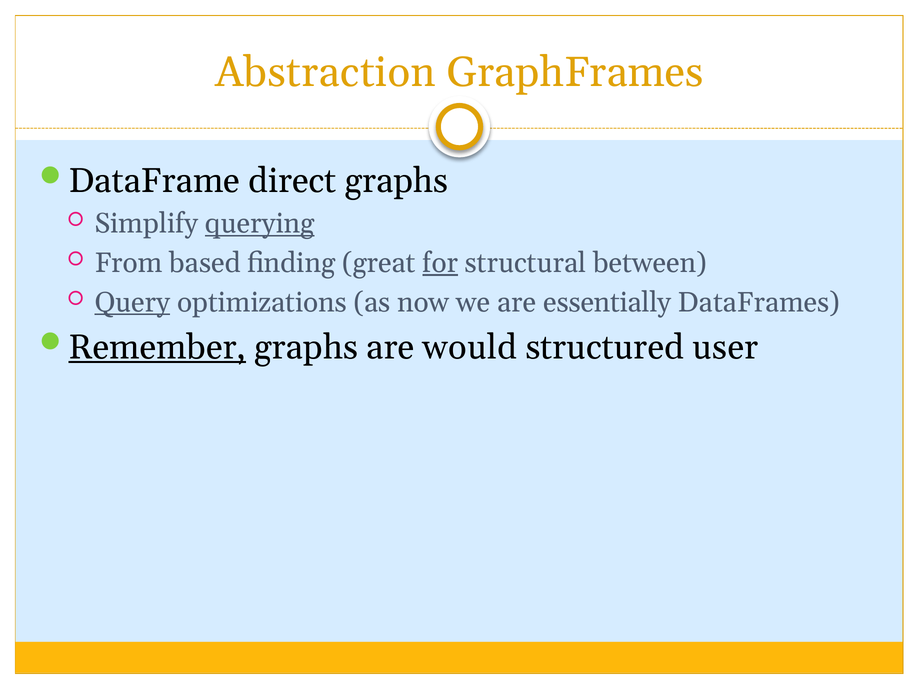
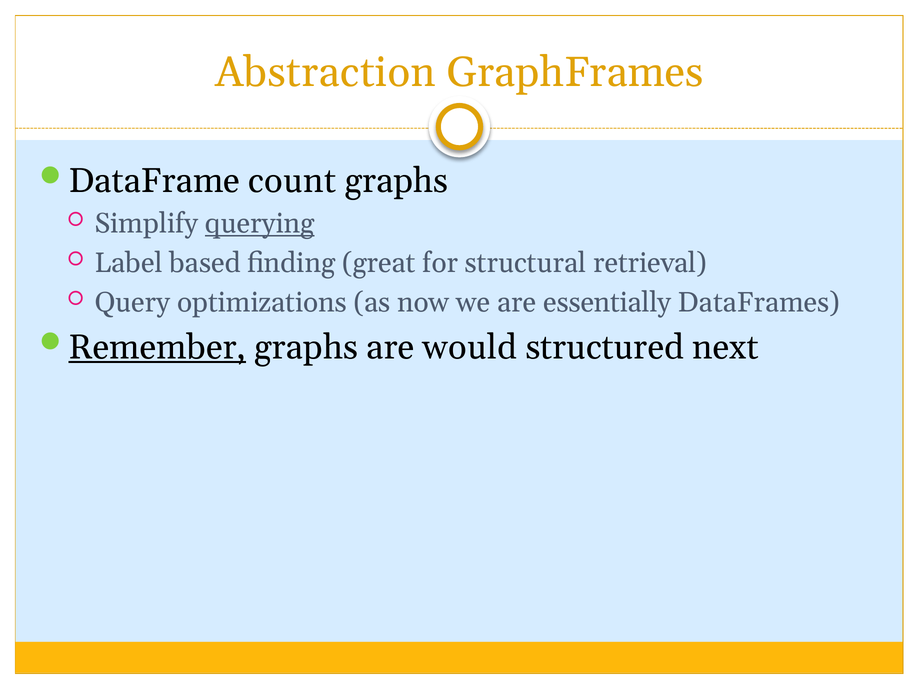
direct: direct -> count (292, 181)
From: From -> Label (129, 263)
for underline: present -> none (440, 263)
between: between -> retrieval (650, 263)
Query underline: present -> none (132, 302)
user: user -> next (726, 347)
